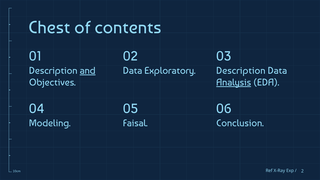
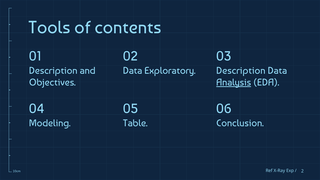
Chest: Chest -> Tools (49, 27)
and underline: present -> none (88, 71)
Faisal: Faisal -> Table (135, 123)
